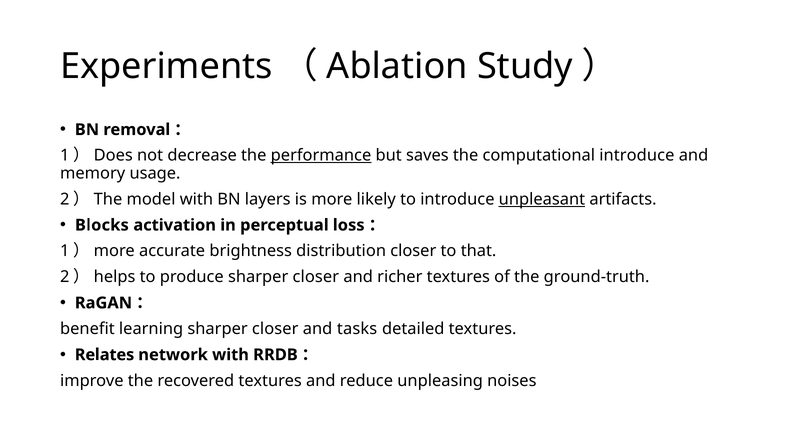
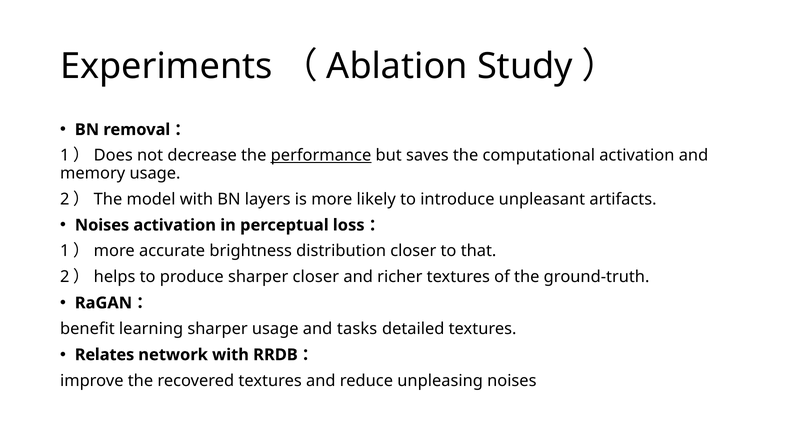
computational introduce: introduce -> activation (637, 156)
unpleasant underline: present -> none (542, 199)
Blocks: Blocks -> Noises (102, 225)
learning sharper closer: closer -> usage (275, 329)
